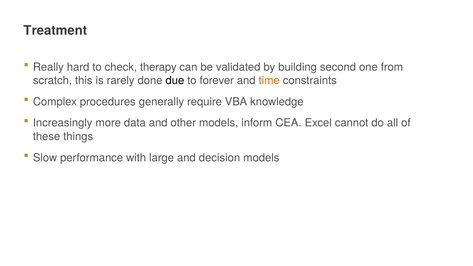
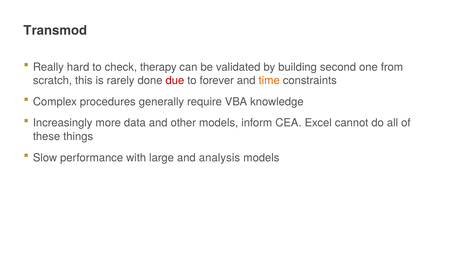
Treatment: Treatment -> Transmod (55, 30)
due colour: black -> red (175, 80)
decision: decision -> analysis (219, 158)
